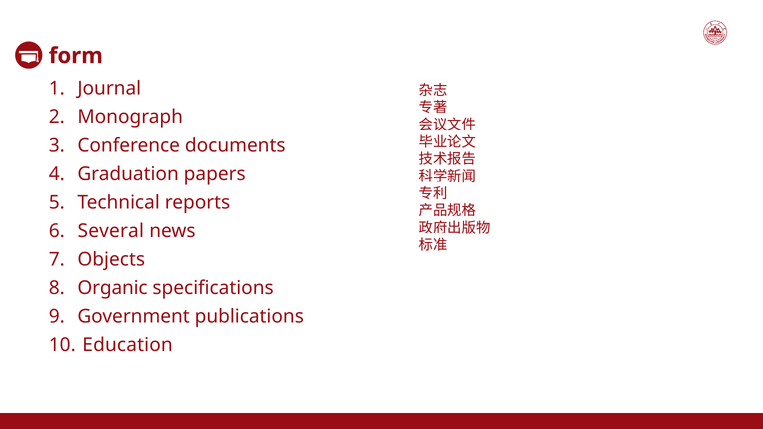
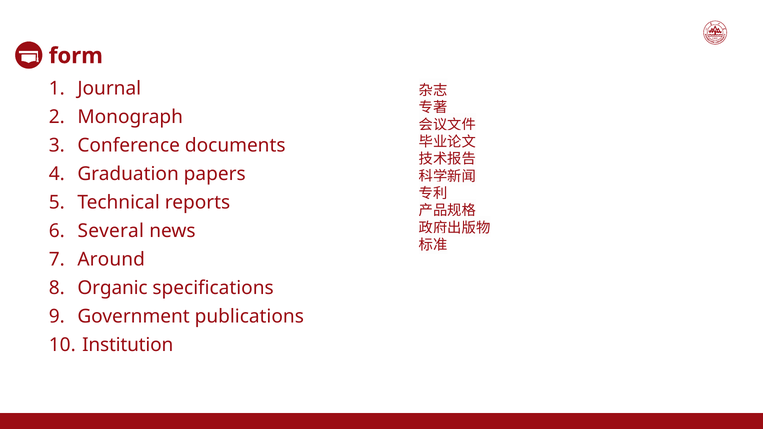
Objects: Objects -> Around (111, 260)
Education: Education -> Institution (128, 345)
